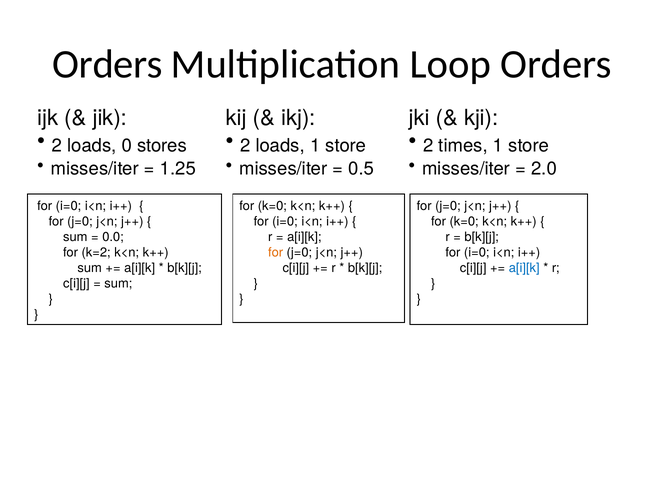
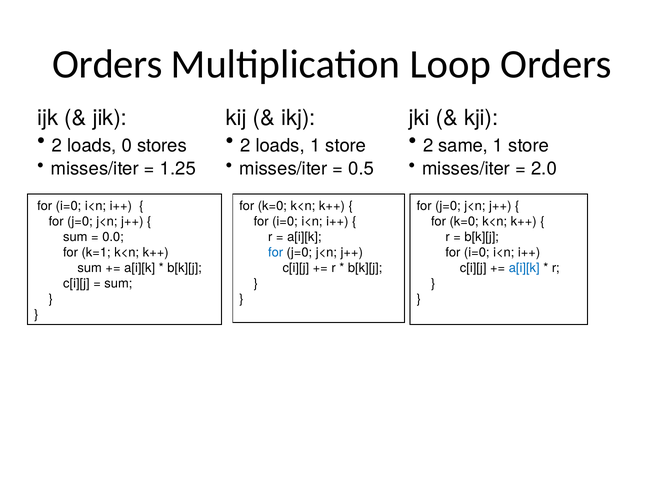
times: times -> same (463, 146)
k=2: k=2 -> k=1 (96, 252)
for colour: orange -> blue (276, 252)
